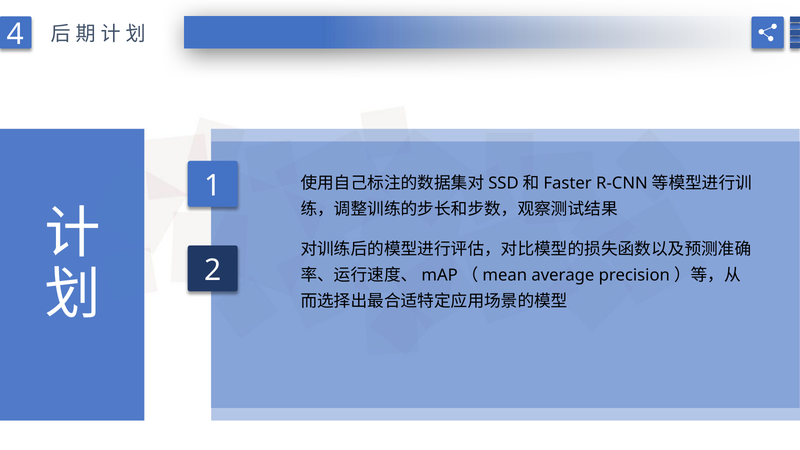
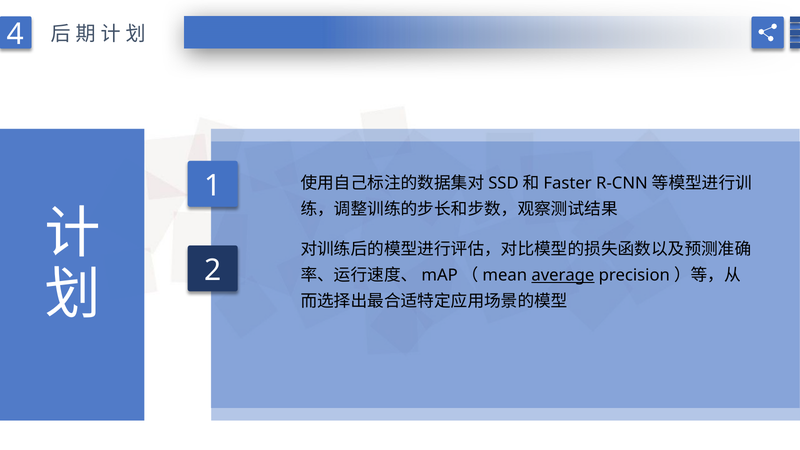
average underline: none -> present (563, 275)
